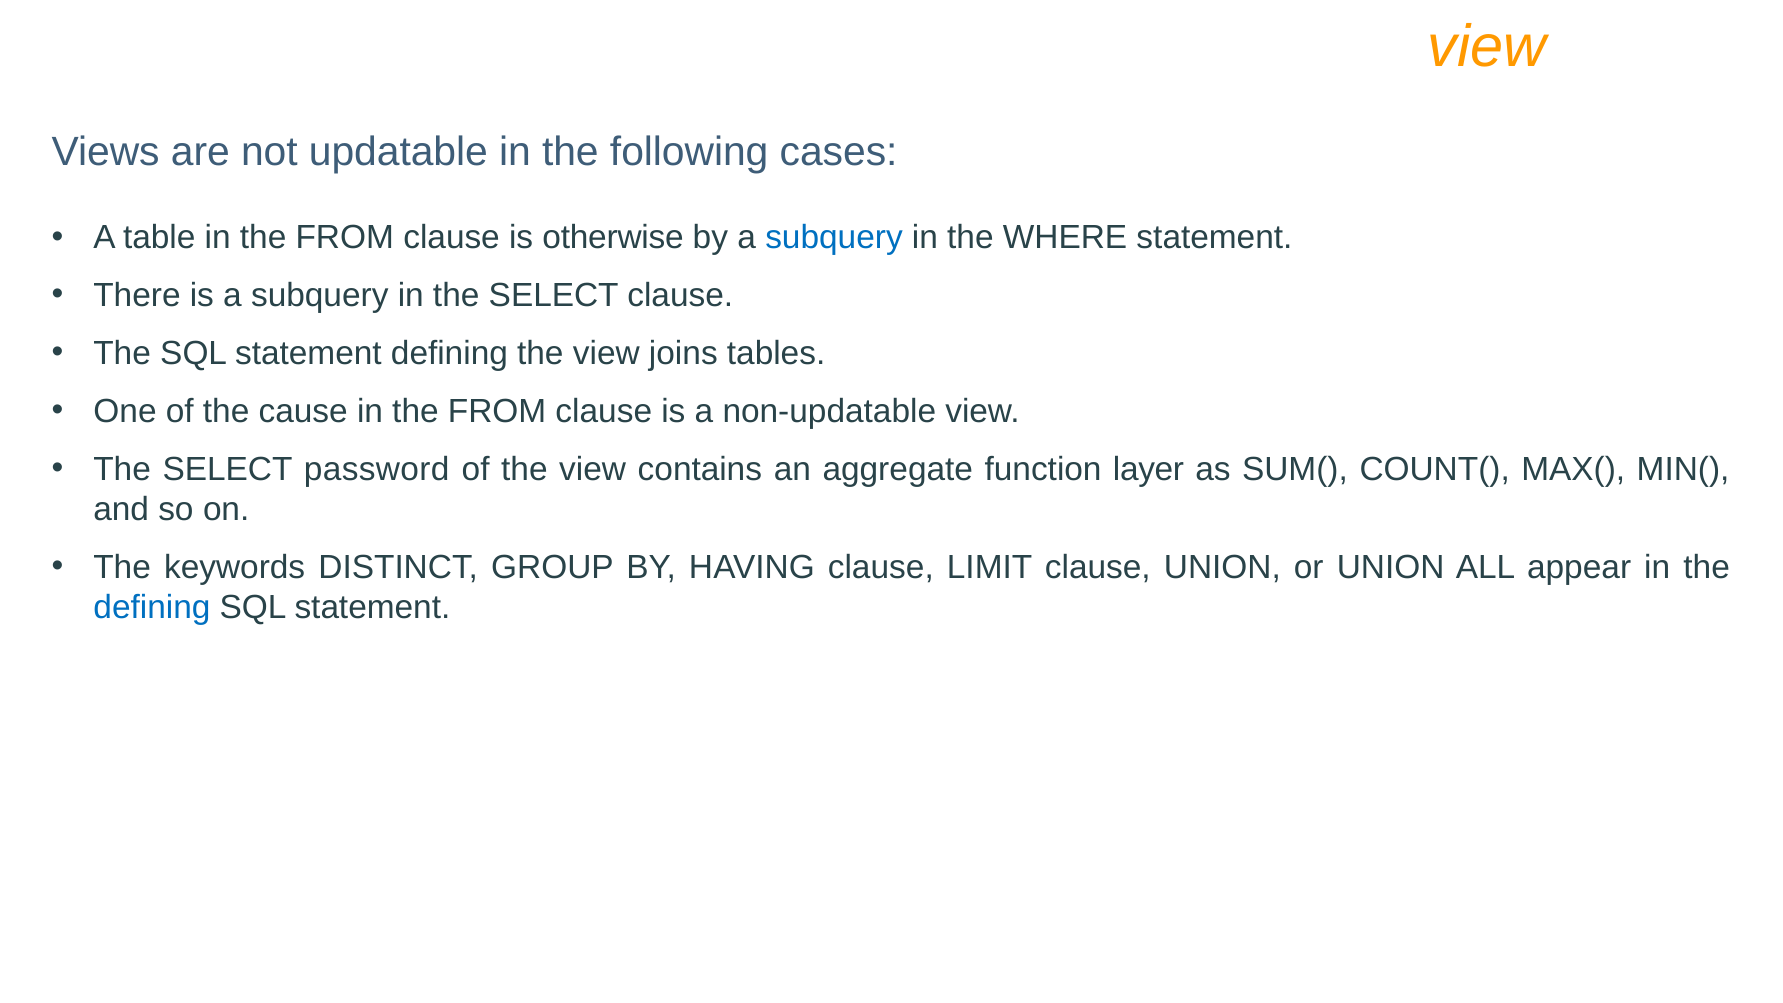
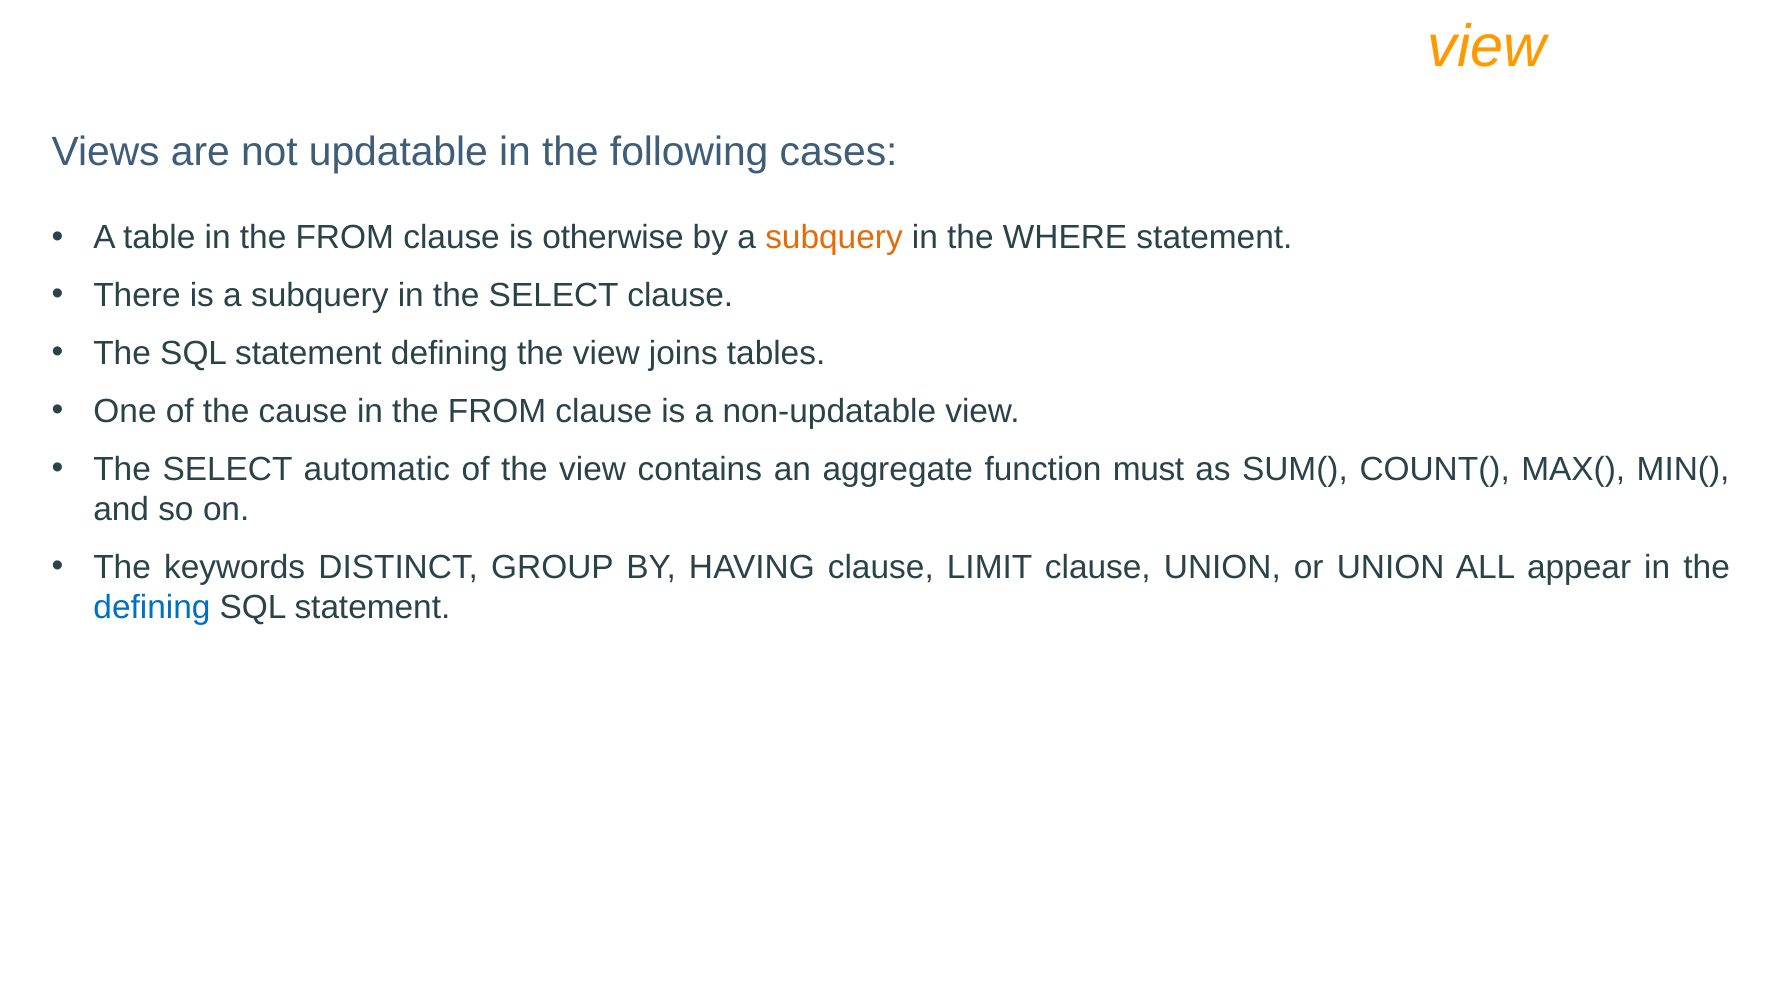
subquery colour: blue -> orange (834, 238)
password: password -> automatic (377, 469)
layer: layer -> must (1149, 469)
